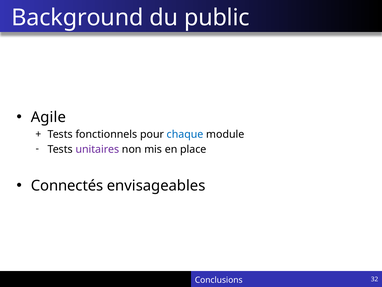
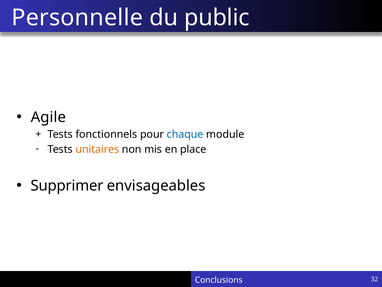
Background: Background -> Personnelle (77, 18)
unitaires colour: purple -> orange (97, 149)
Connectés: Connectés -> Supprimer (67, 185)
